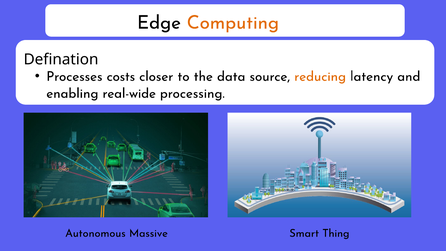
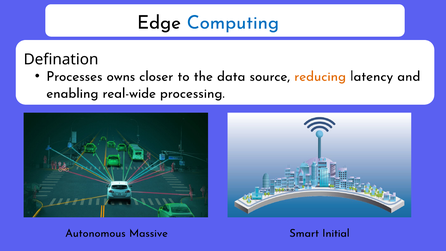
Computing colour: orange -> blue (233, 22)
costs: costs -> owns (121, 76)
Thing: Thing -> Initial (336, 233)
